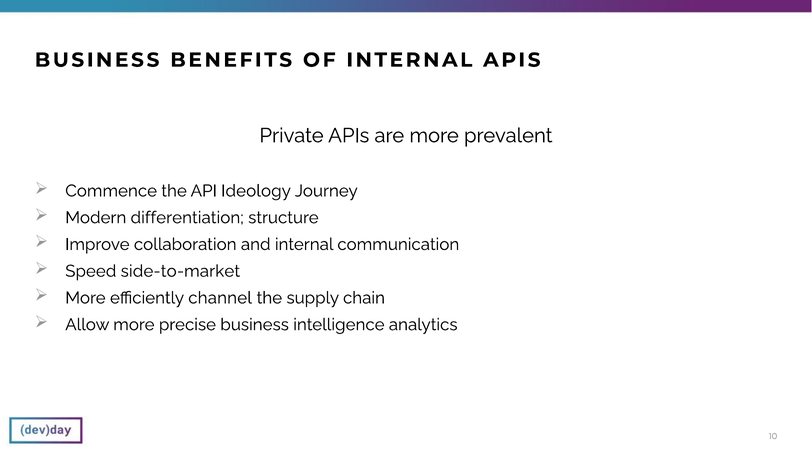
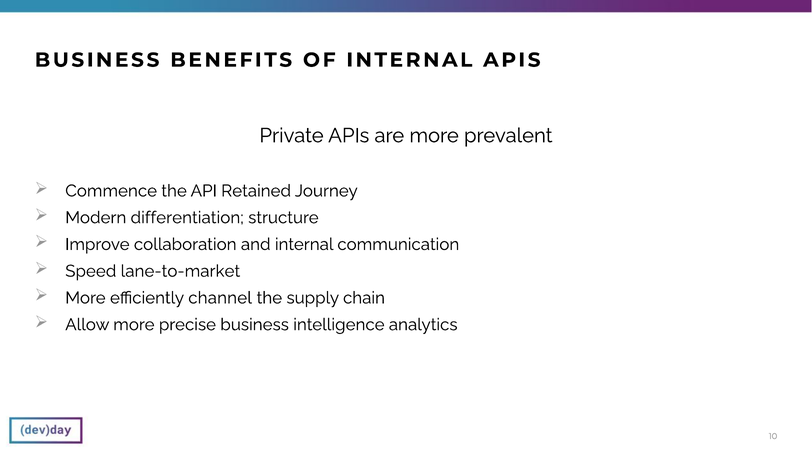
Ideology: Ideology -> Retained (256, 191)
side-to-market: side-to-market -> lane-to-market (180, 271)
